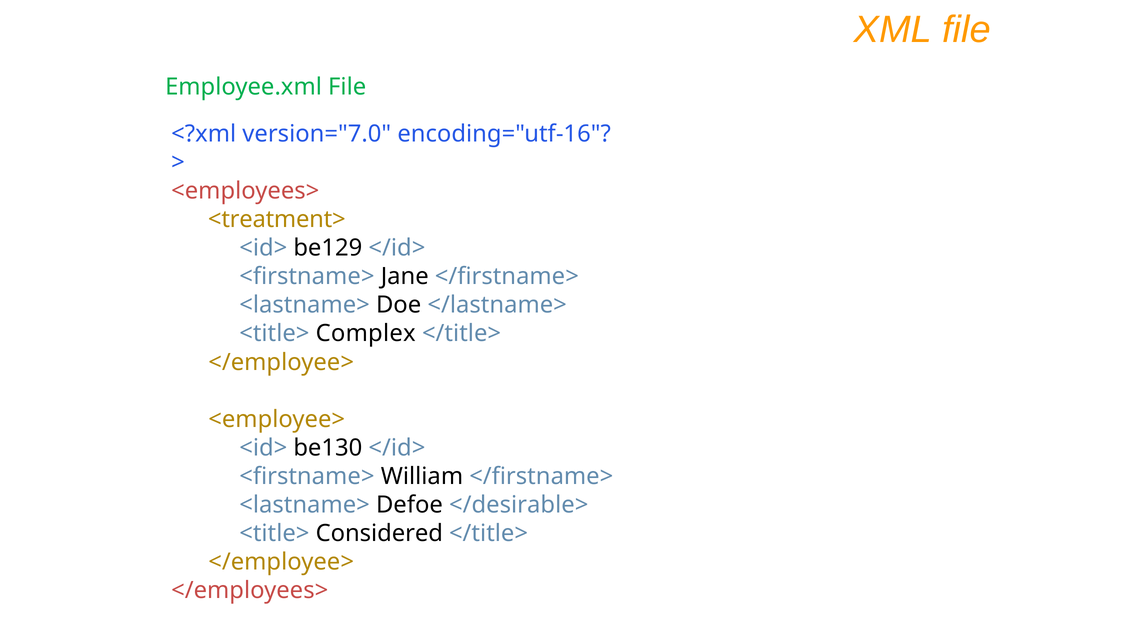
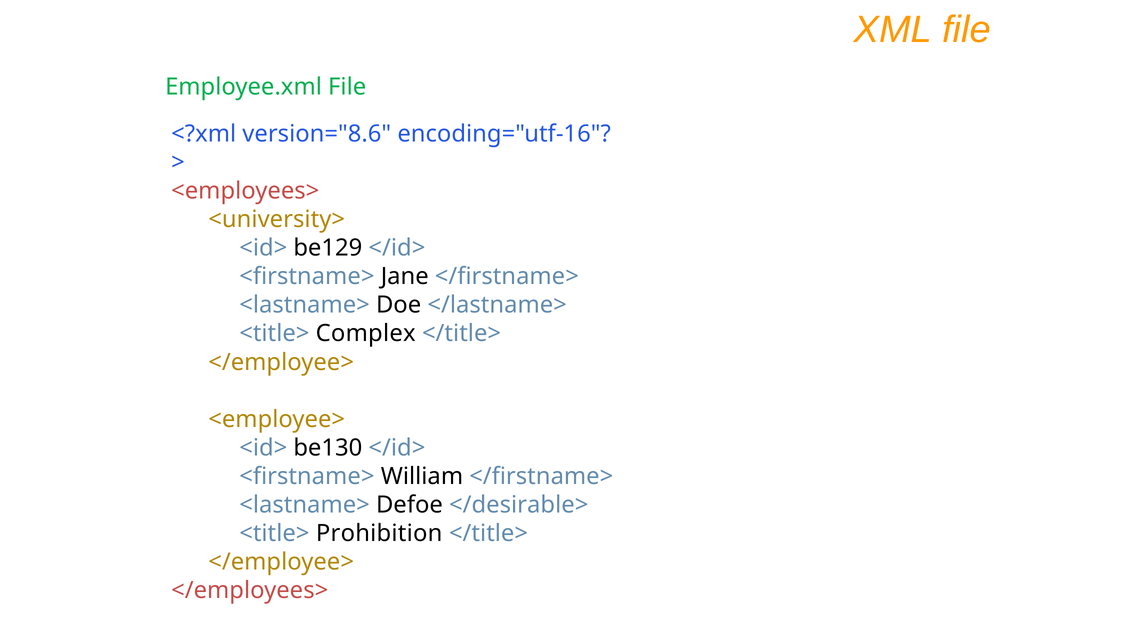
version="7.0: version="7.0 -> version="8.6 (317, 134)
<treatment>: <treatment> -> <university> (277, 220)
Considered: Considered -> Prohibition (379, 534)
